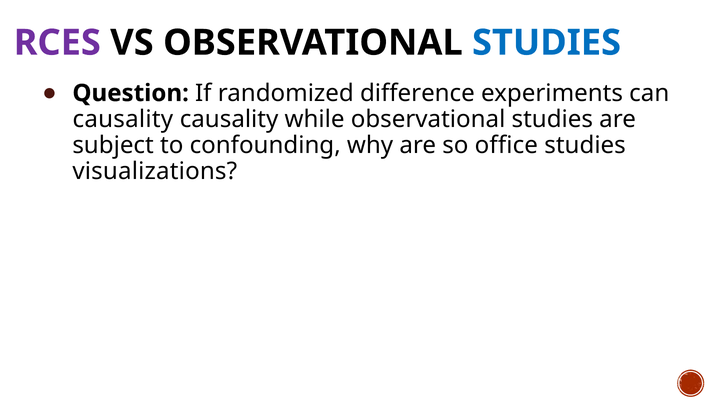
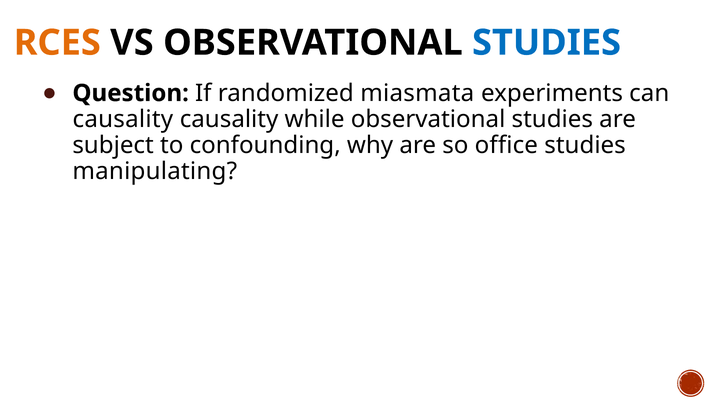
RCES colour: purple -> orange (57, 43)
difference: difference -> miasmata (417, 93)
visualizations: visualizations -> manipulating (155, 171)
